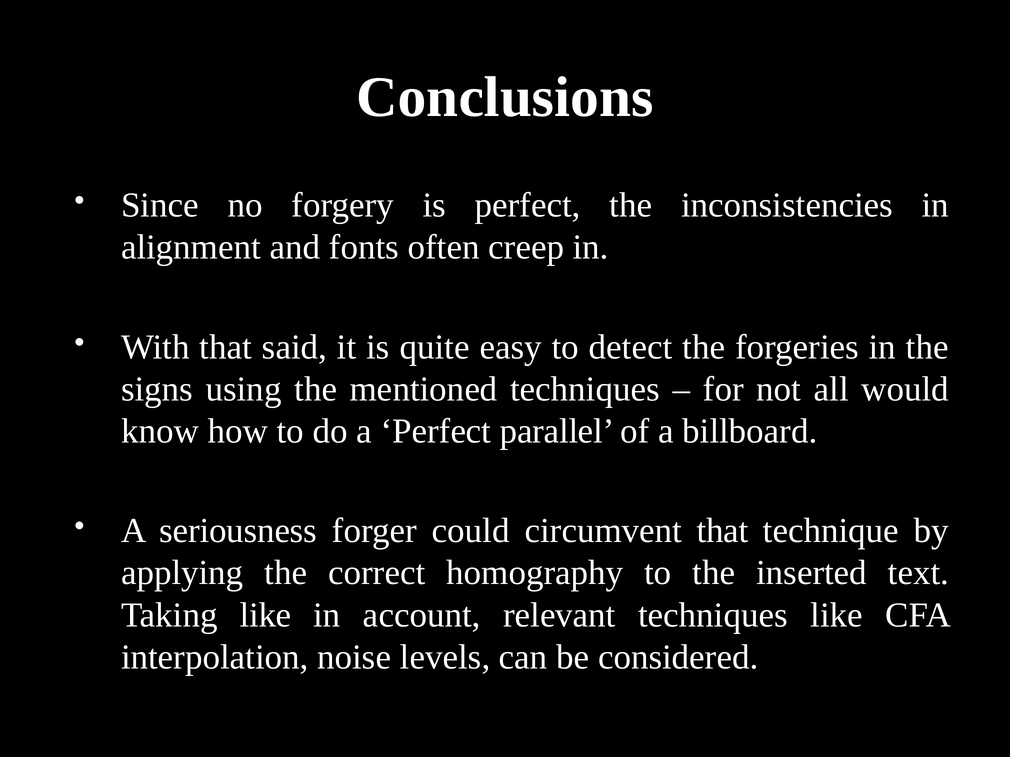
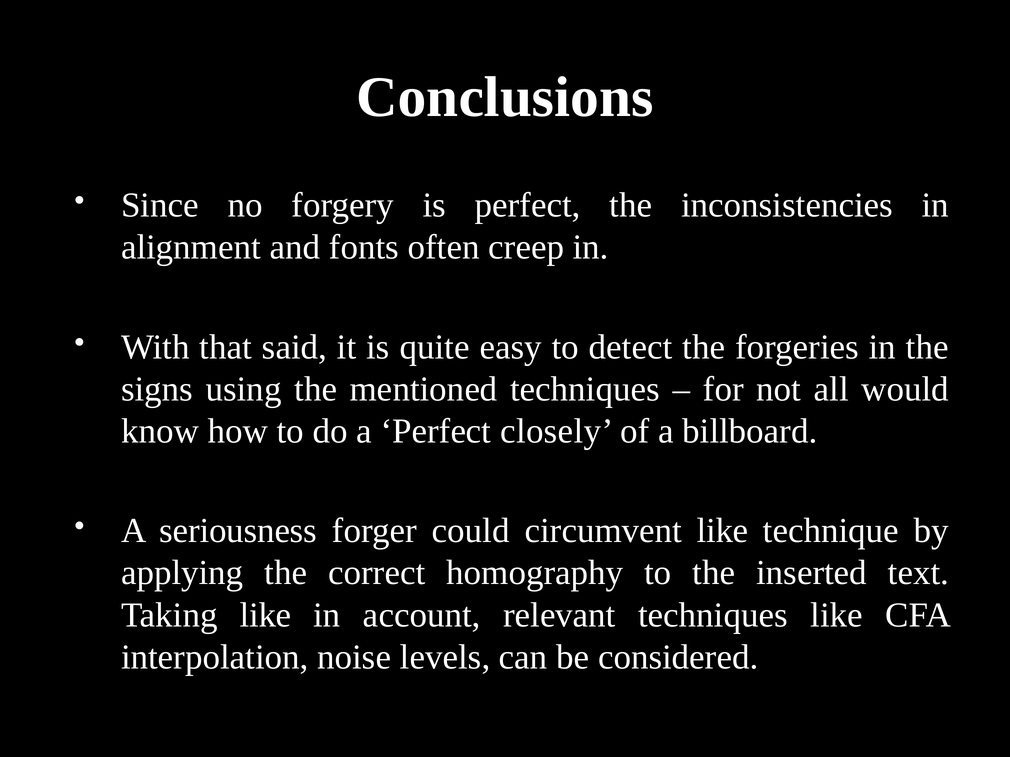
parallel: parallel -> closely (557, 431)
circumvent that: that -> like (723, 531)
